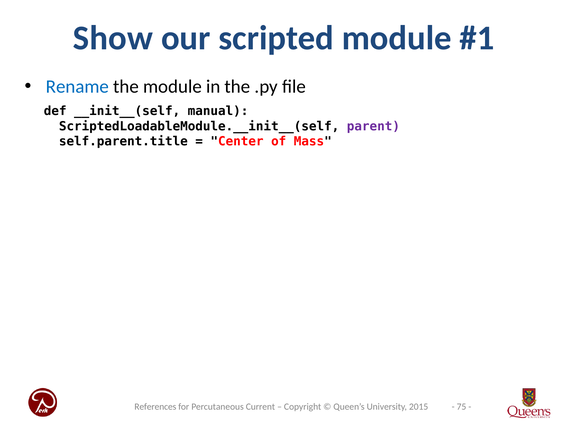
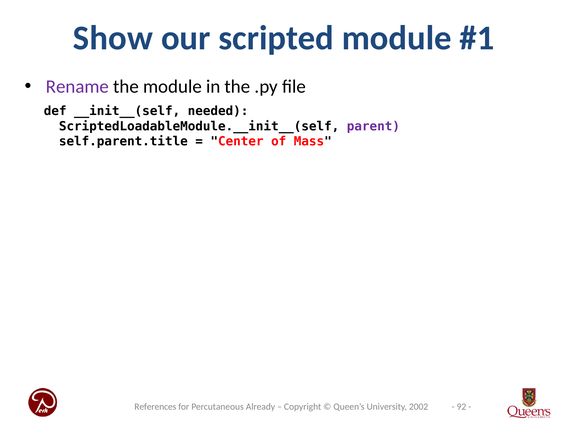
Rename colour: blue -> purple (77, 87)
manual: manual -> needed (218, 111)
75: 75 -> 92 (462, 407)
Current: Current -> Already (260, 407)
2015: 2015 -> 2002 (419, 407)
